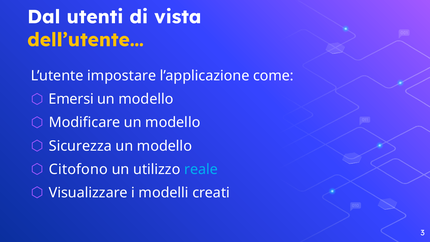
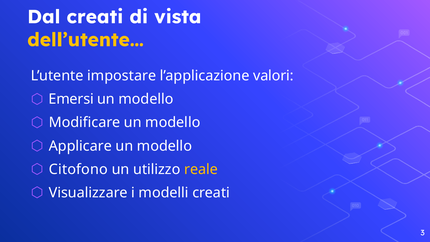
Dal utenti: utenti -> creati (95, 17)
come: come -> valori (273, 76)
Sicurezza: Sicurezza -> Applicare (80, 146)
reale colour: light blue -> yellow (201, 169)
